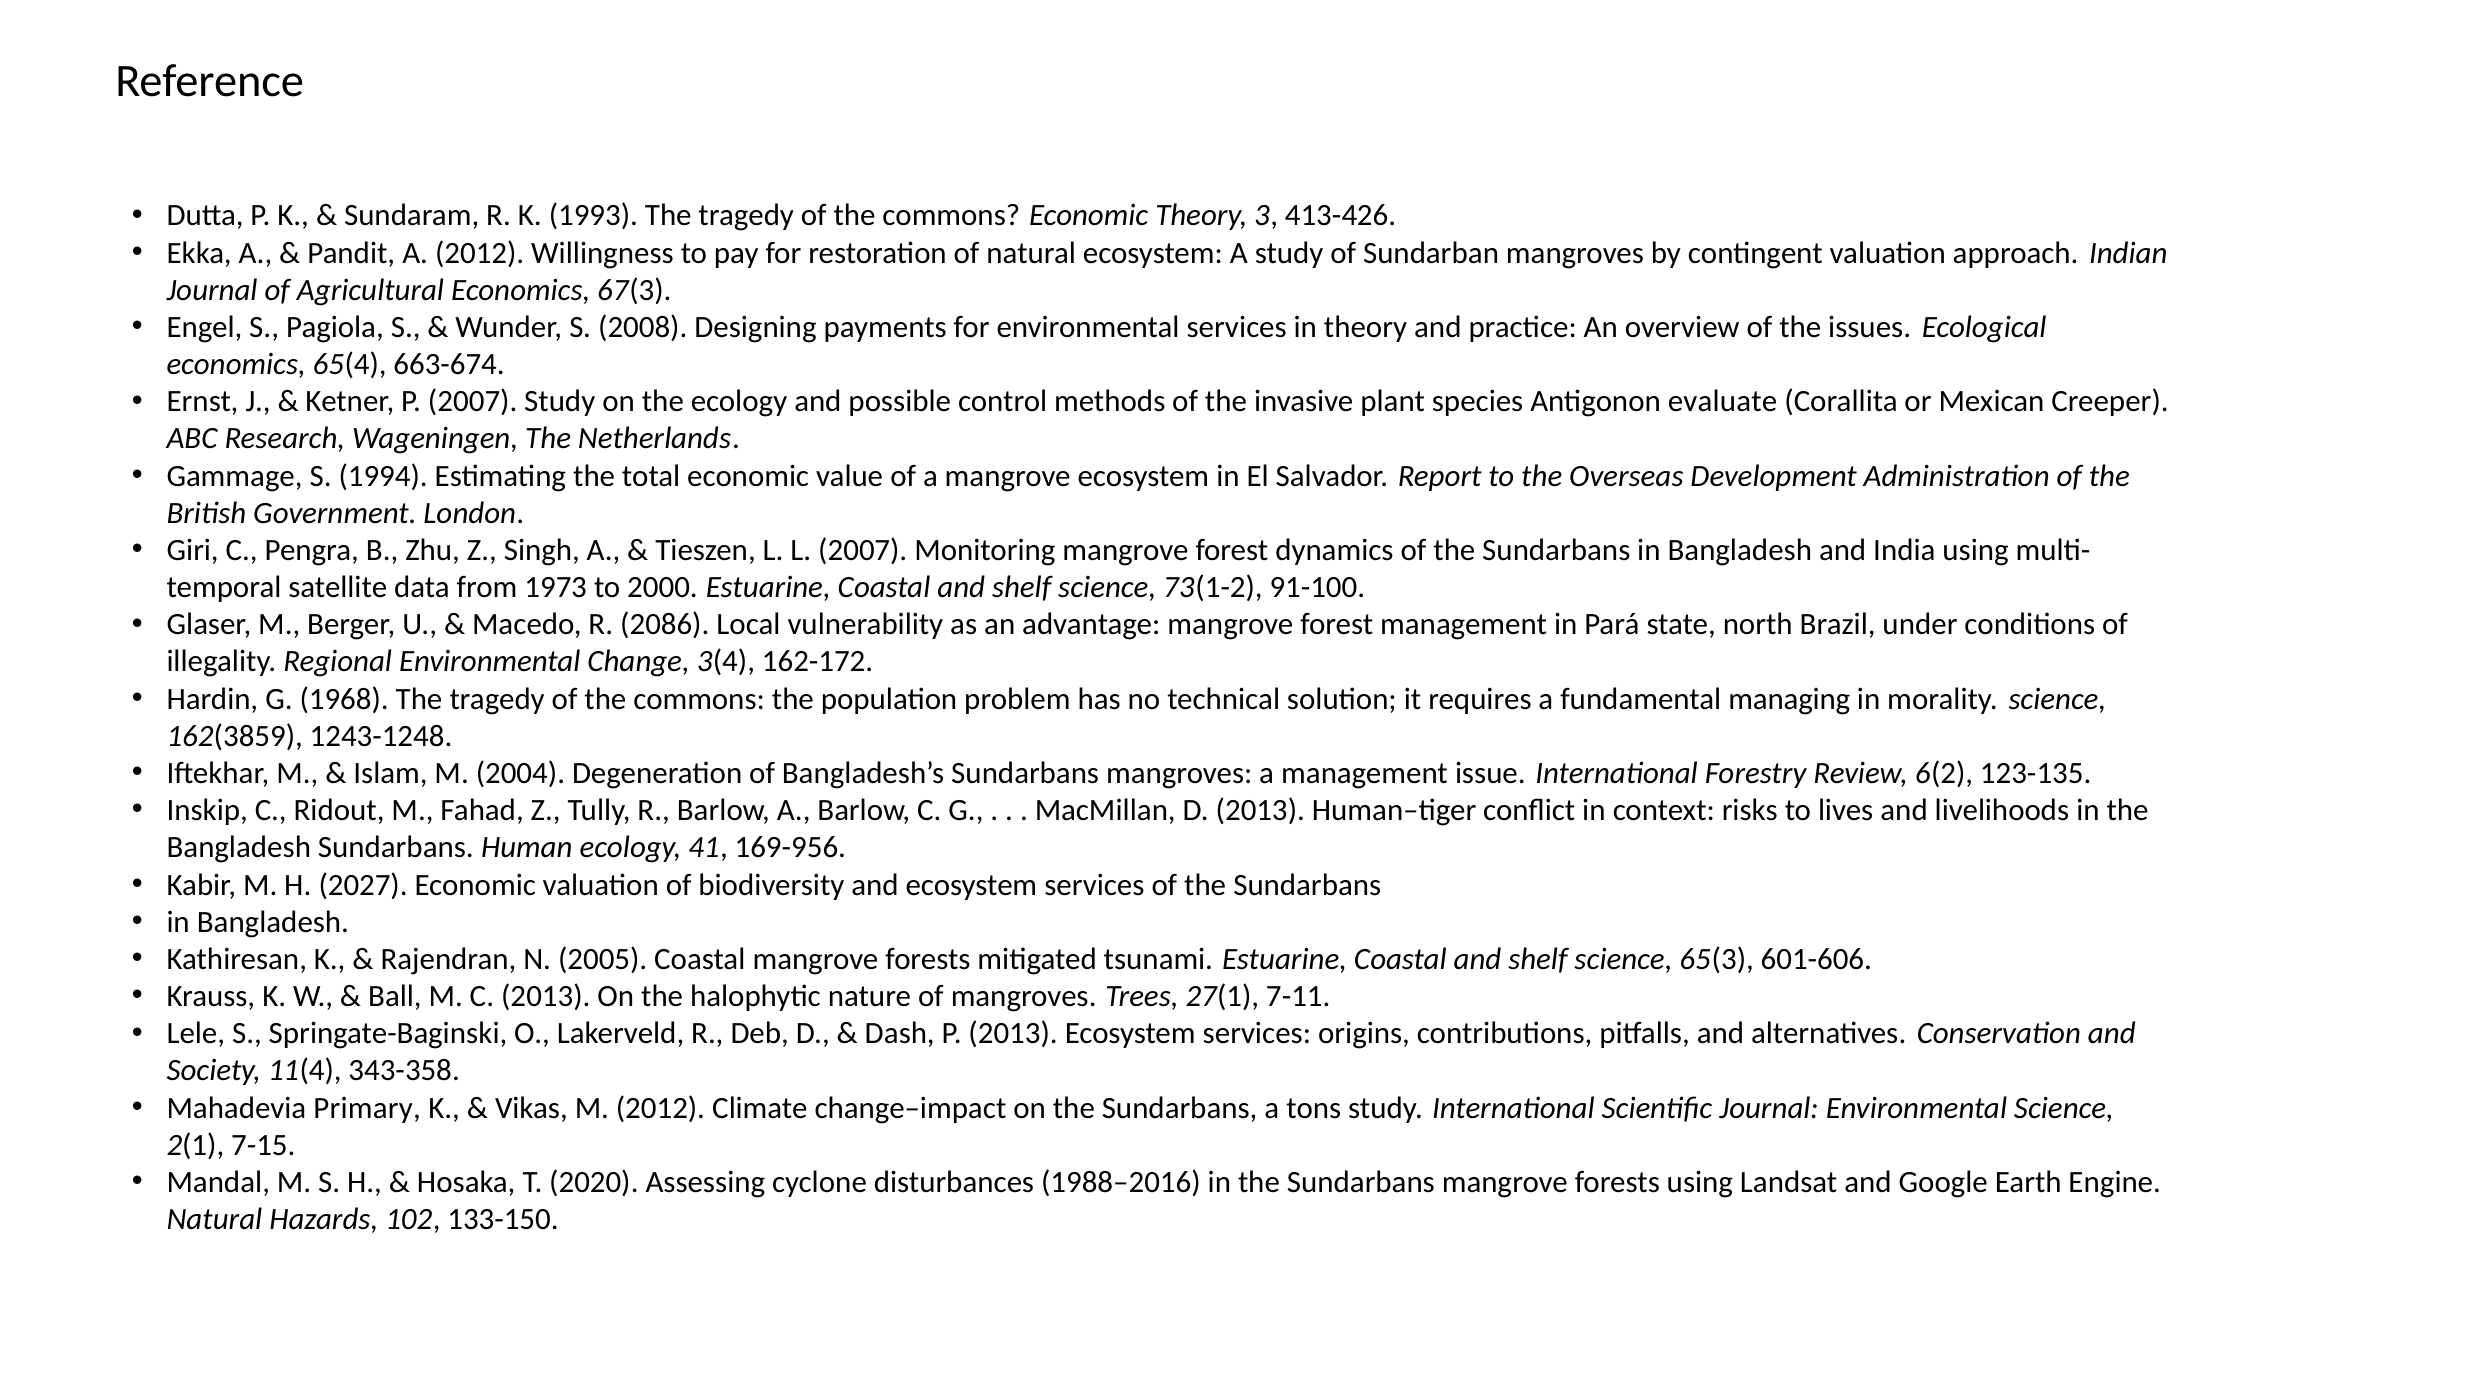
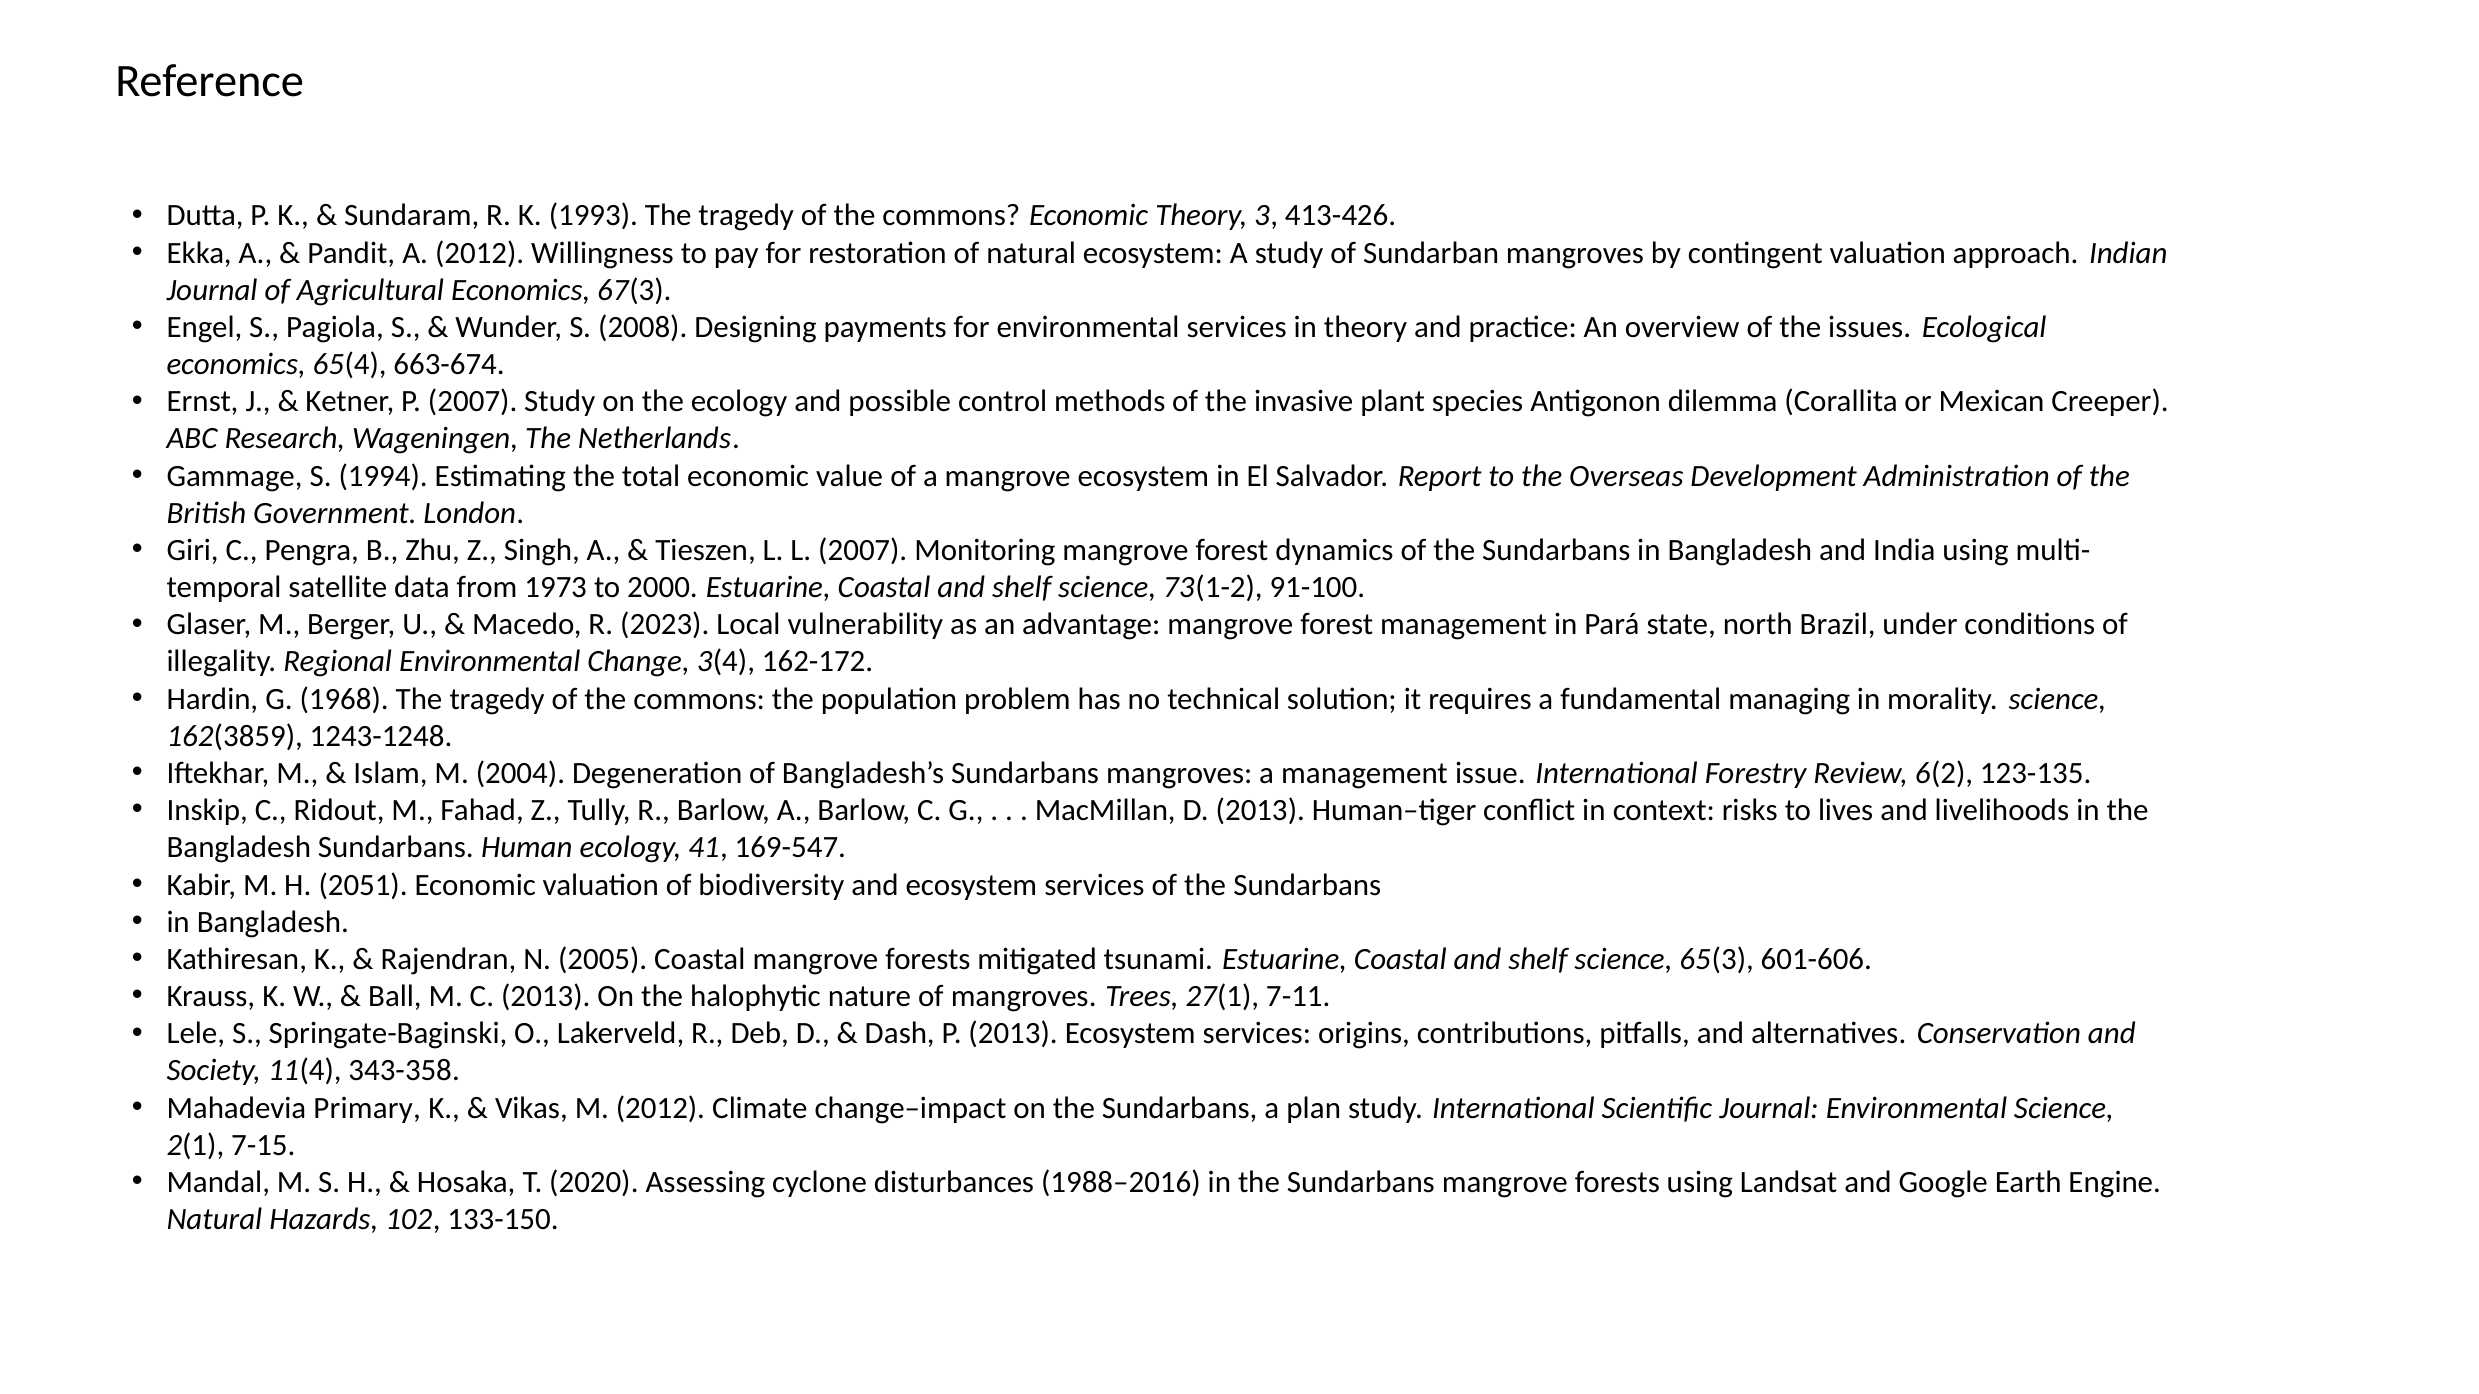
evaluate: evaluate -> dilemma (1723, 402)
2086: 2086 -> 2023 (665, 625)
169-956: 169-956 -> 169-547 (790, 848)
2027: 2027 -> 2051 (363, 885)
tons: tons -> plan (1314, 1108)
